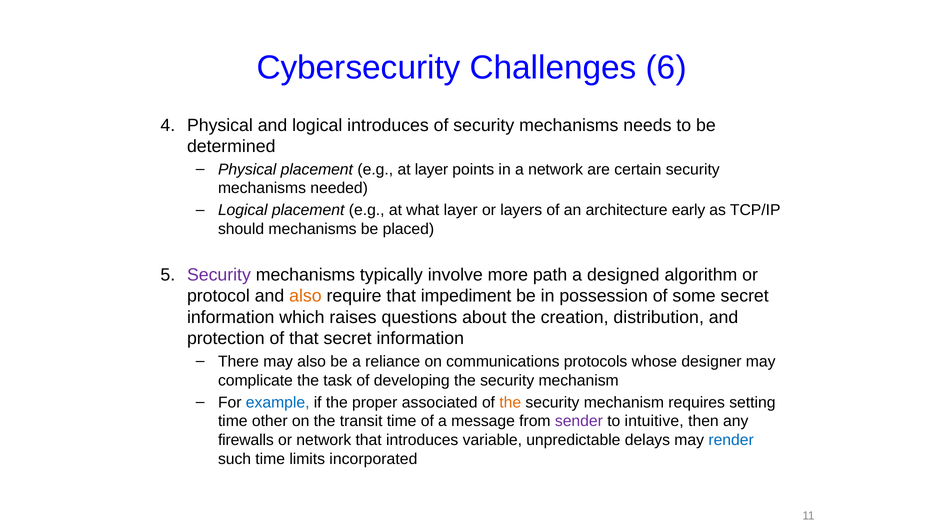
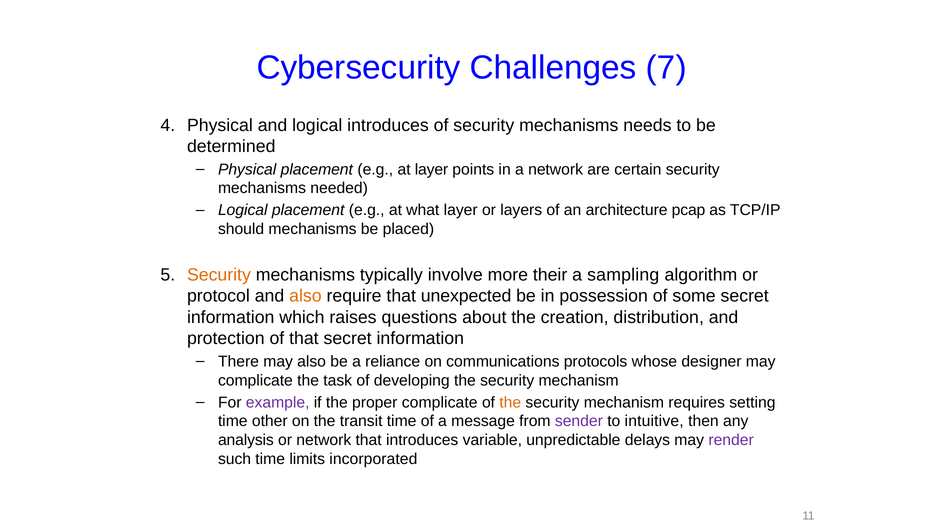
6: 6 -> 7 (666, 68)
early: early -> pcap (689, 210)
Security colour: purple -> orange (219, 275)
path: path -> their (550, 275)
designed: designed -> sampling (623, 275)
impediment: impediment -> unexpected (466, 296)
example colour: blue -> purple (278, 402)
proper associated: associated -> complicate (440, 402)
firewalls: firewalls -> analysis (246, 440)
render colour: blue -> purple (731, 440)
